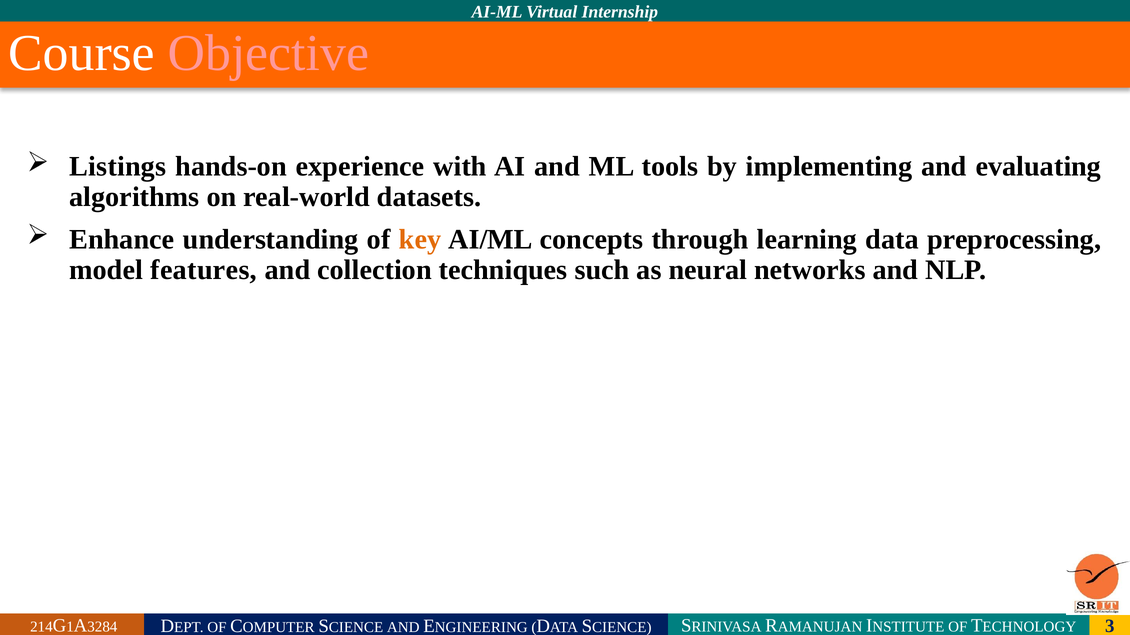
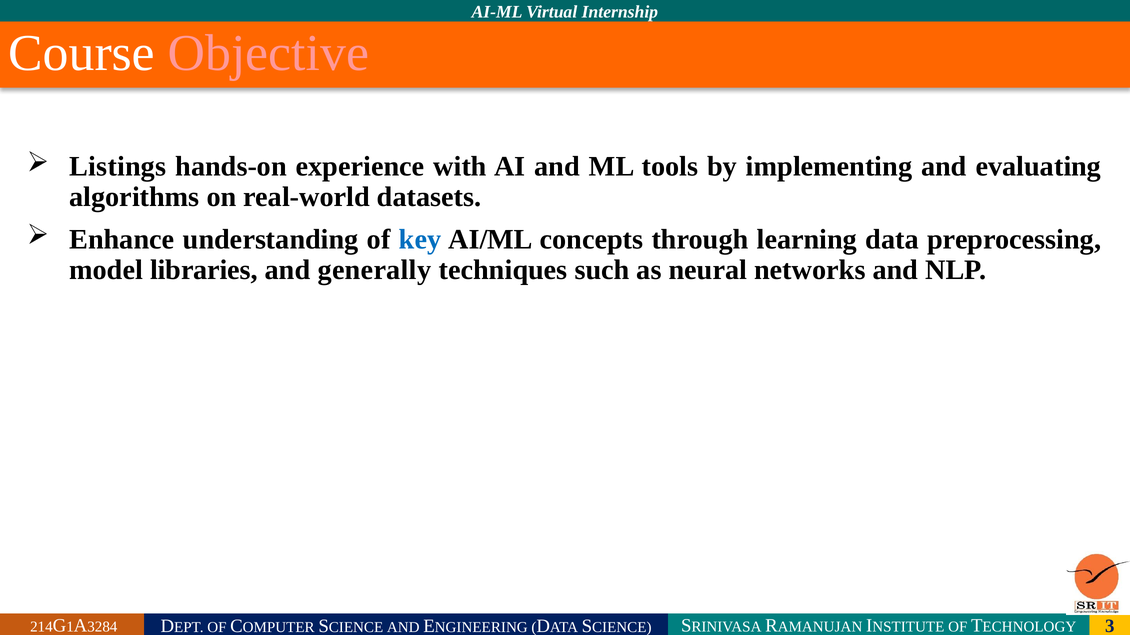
key colour: orange -> blue (420, 239)
features: features -> libraries (204, 270)
collection: collection -> generally (374, 270)
